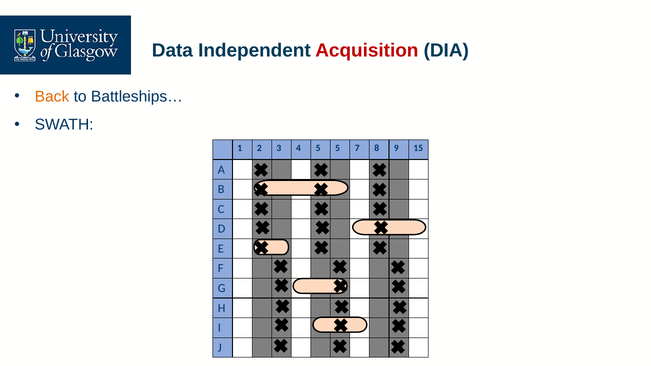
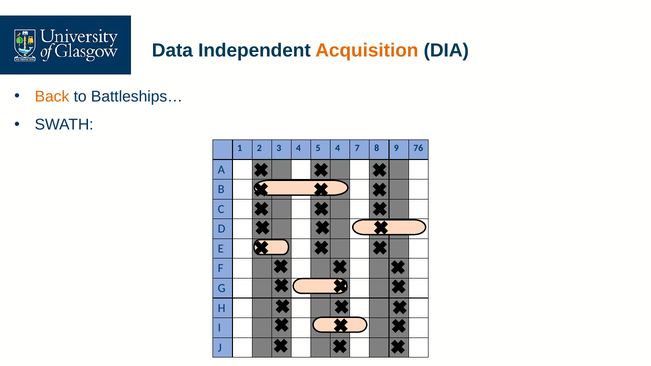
Acquisition colour: red -> orange (367, 50)
5 5: 5 -> 4 (338, 148)
15: 15 -> 76 (418, 148)
